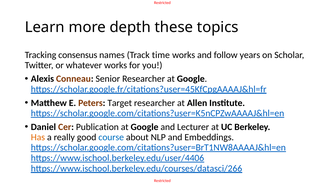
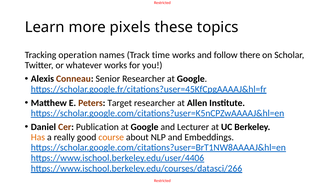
depth: depth -> pixels (130, 27)
consensus: consensus -> operation (78, 55)
years: years -> there (250, 55)
course colour: blue -> orange (111, 137)
